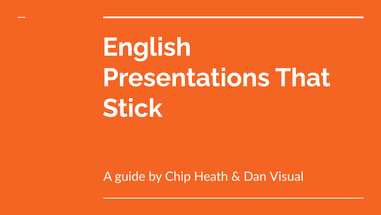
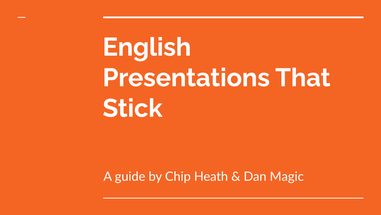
Visual: Visual -> Magic (287, 176)
